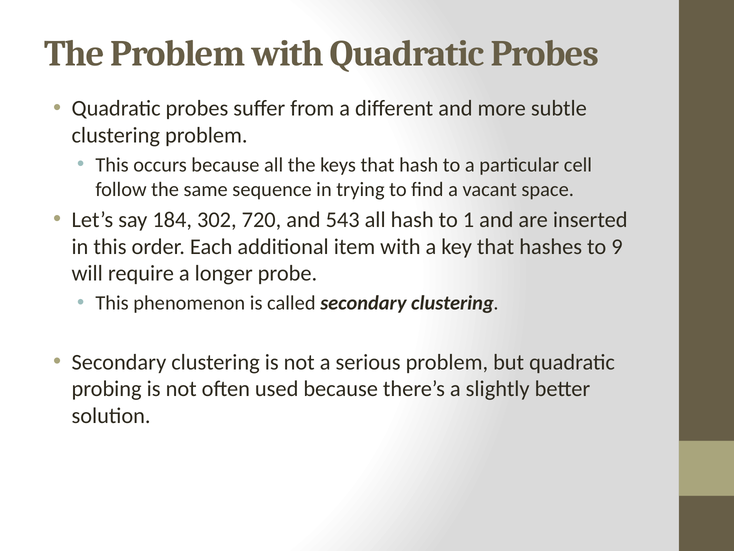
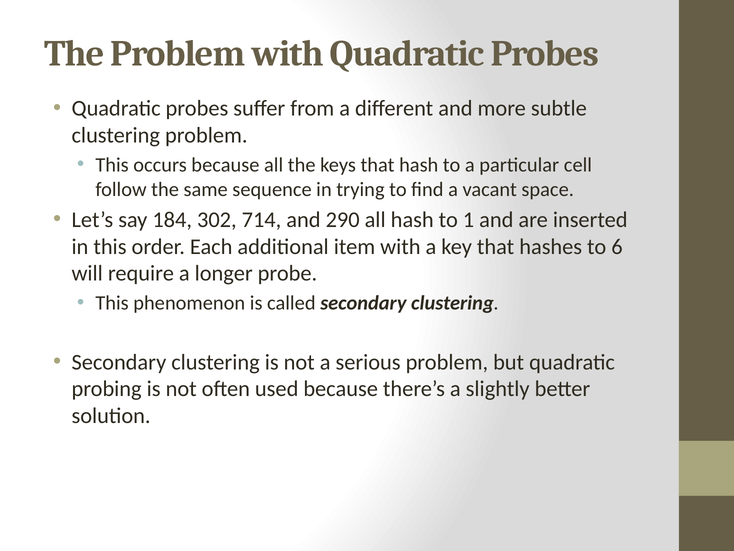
720: 720 -> 714 (261, 220)
543: 543 -> 290 (343, 220)
9: 9 -> 6 (617, 246)
